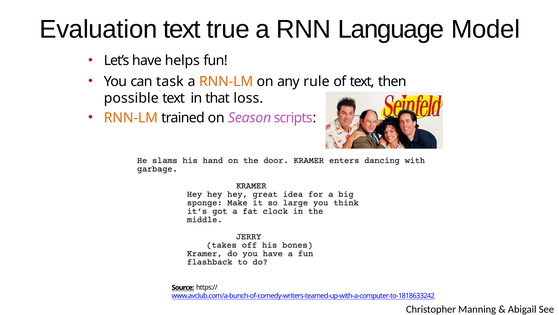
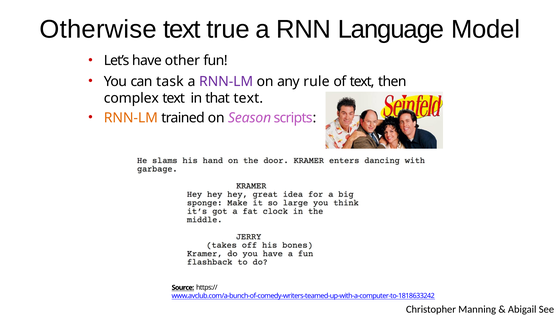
Evaluation: Evaluation -> Otherwise (98, 29)
helps: helps -> other (182, 61)
RNN-LM colour: orange -> purple (226, 81)
possible: possible -> complex (131, 98)
that loss: loss -> text (248, 98)
